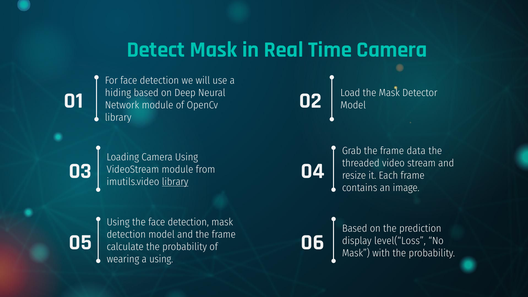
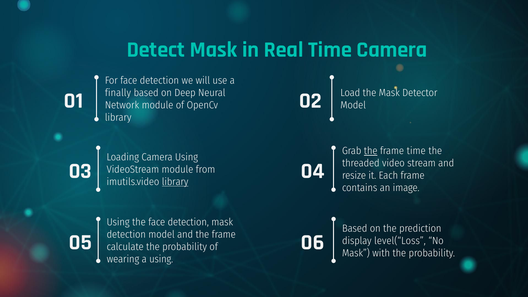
hiding: hiding -> finally (118, 93)
the underline: none -> present (371, 151)
frame data: data -> time (416, 151)
